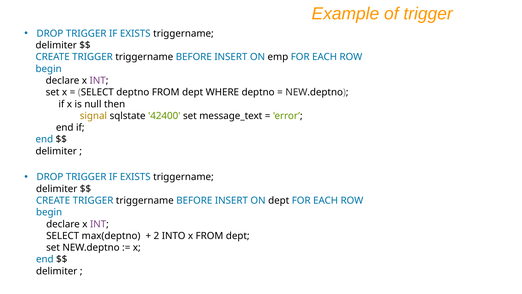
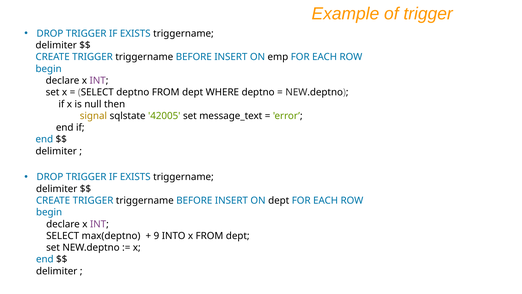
42400: 42400 -> 42005 (164, 116)
2: 2 -> 9 (156, 236)
